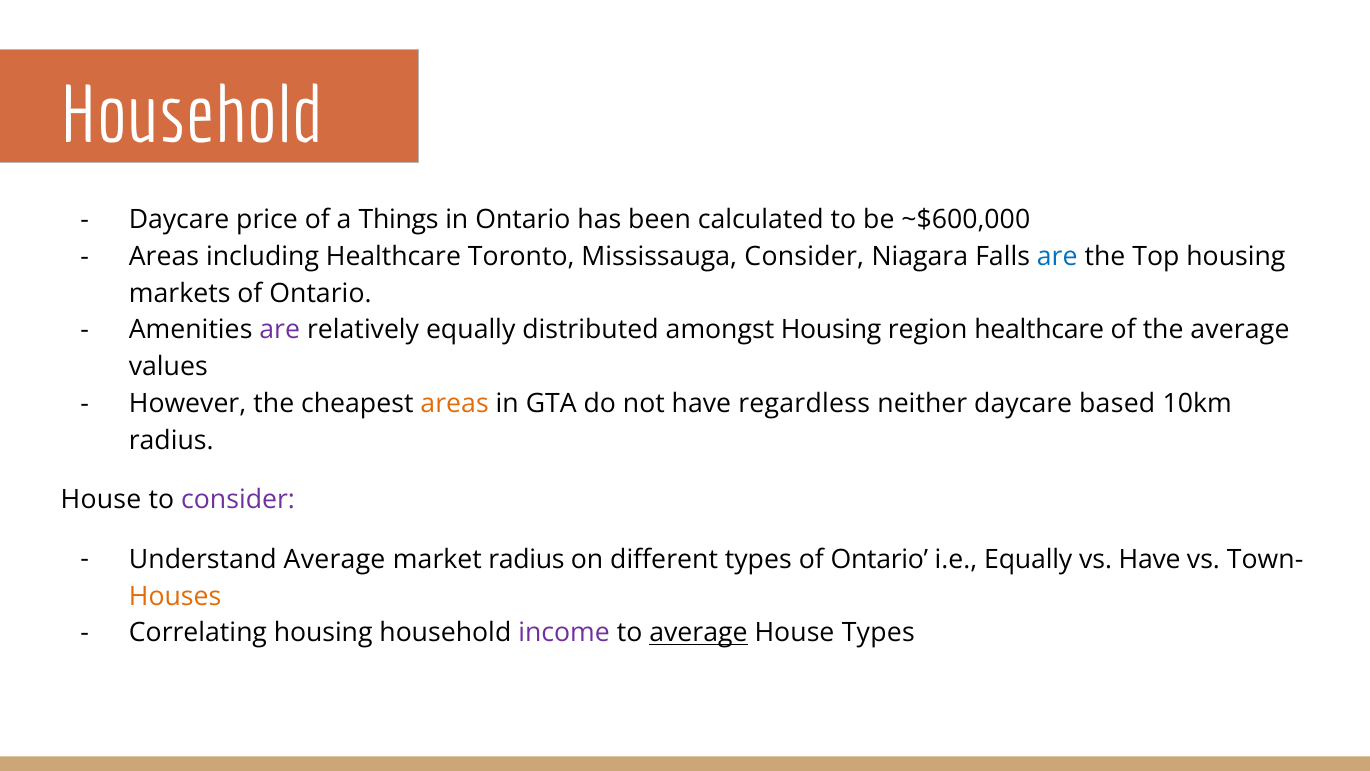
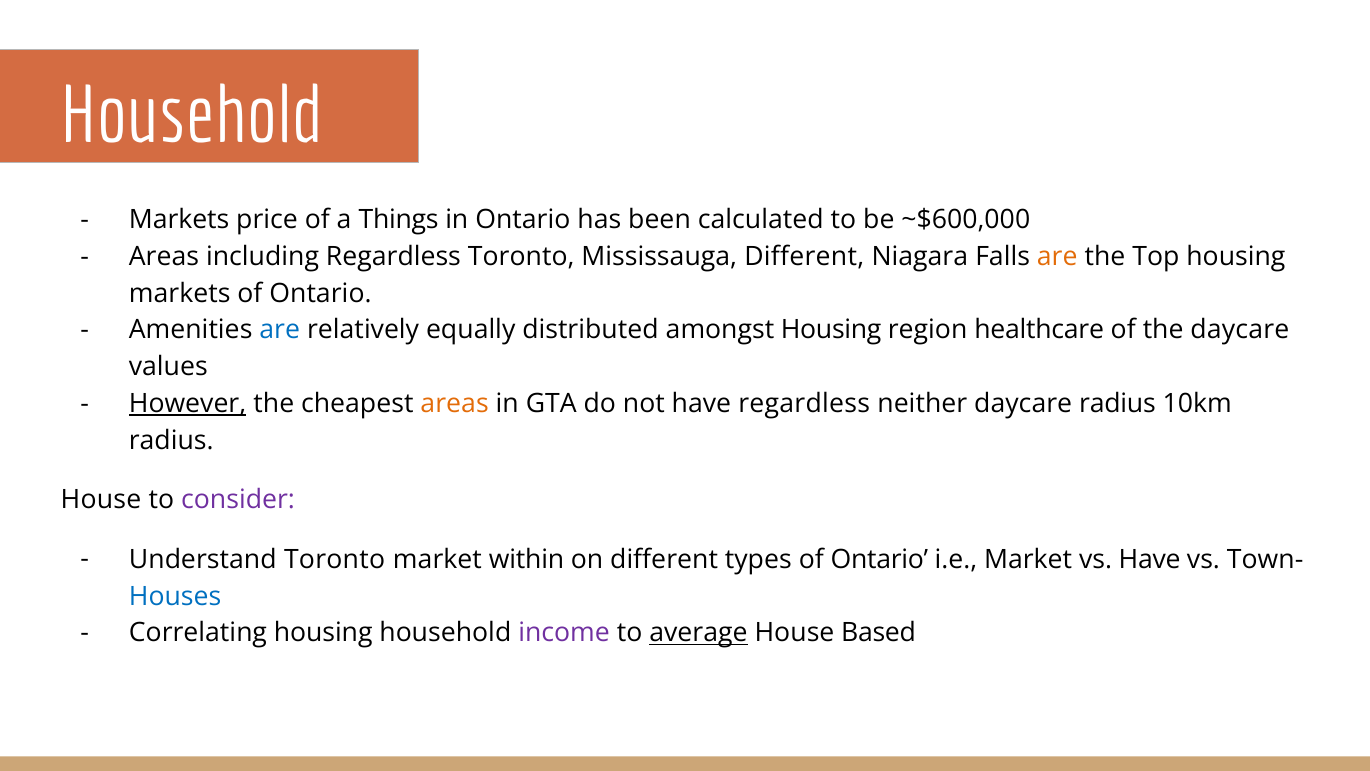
Daycare: Daycare -> Markets (179, 220)
including Healthcare: Healthcare -> Regardless (393, 257)
Mississauga Consider: Consider -> Different (804, 257)
are colour: blue -> orange (1057, 257)
are colour: purple -> blue (280, 330)
the average: average -> daycare (1240, 330)
However underline: none -> present (188, 404)
daycare based: based -> radius (1117, 404)
Understand Average: Average -> Toronto (335, 559)
market radius: radius -> within (526, 559)
i.e Equally: Equally -> Market (1028, 559)
Houses colour: orange -> blue (175, 596)
House Types: Types -> Based (879, 633)
